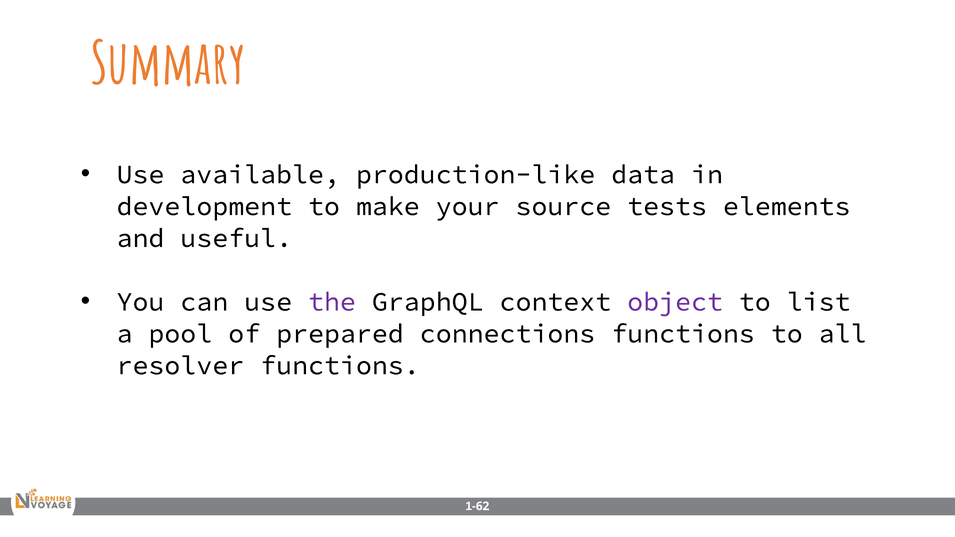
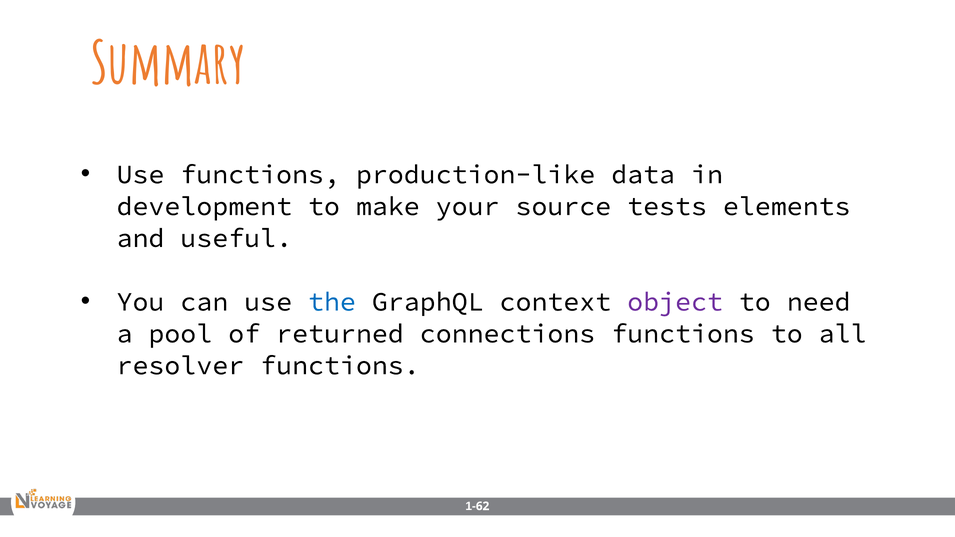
Use available: available -> functions (260, 175)
the colour: purple -> blue (332, 302)
list: list -> need (819, 302)
prepared: prepared -> returned (340, 334)
